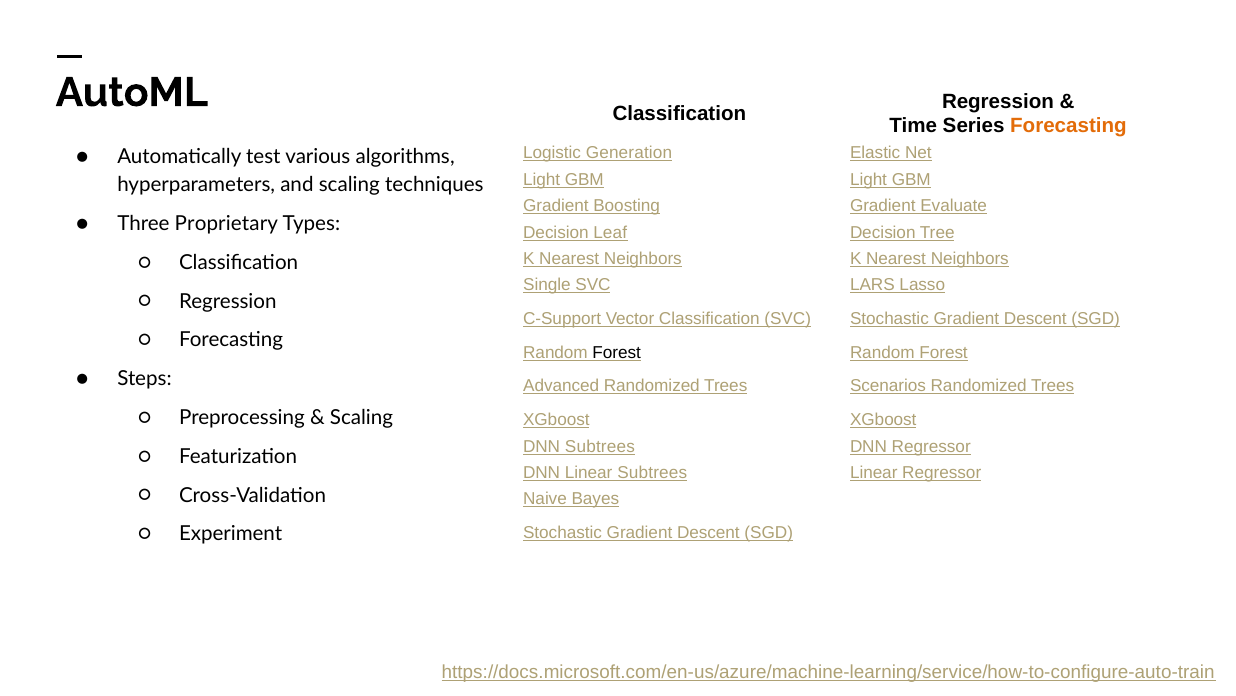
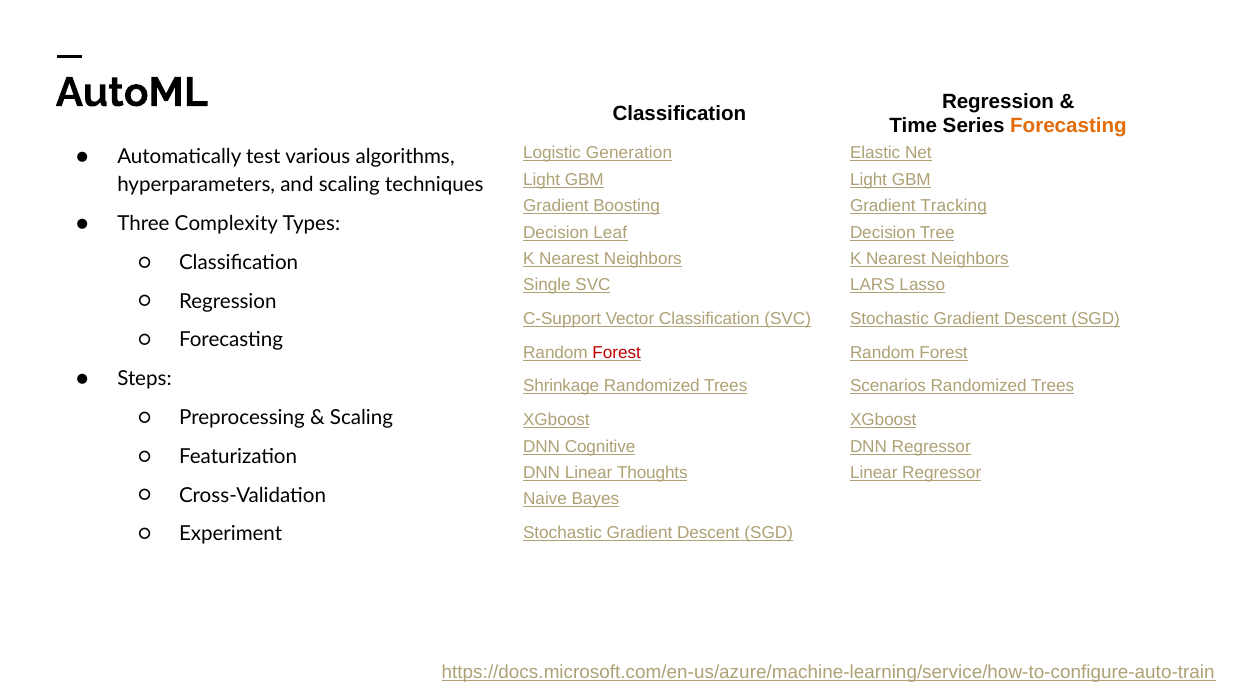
Evaluate: Evaluate -> Tracking (954, 206)
Proprietary: Proprietary -> Complexity (226, 224)
Forest colour: black -> red (617, 352)
Advanced: Advanced -> Shrinkage (561, 386)
DNN Subtrees: Subtrees -> Cognitive (600, 446)
Linear Subtrees: Subtrees -> Thoughts (652, 472)
